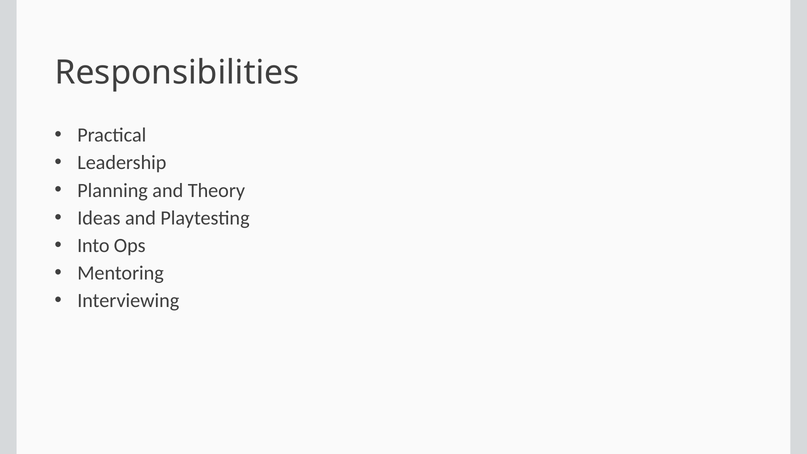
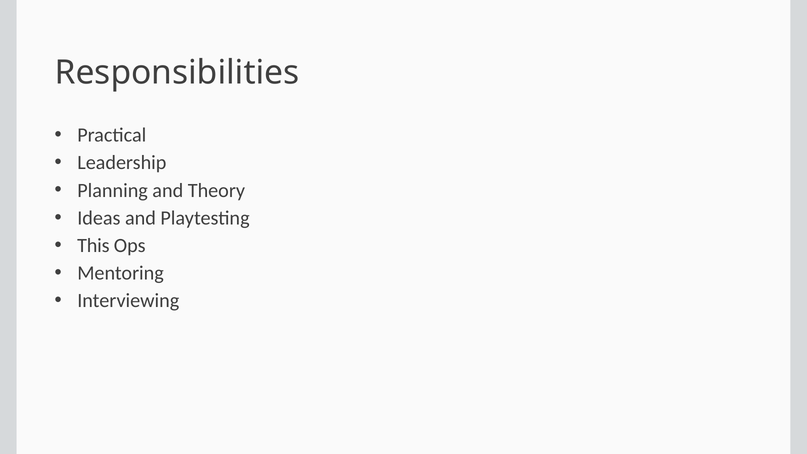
Into: Into -> This (93, 246)
